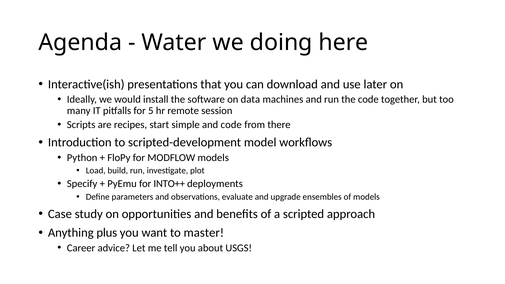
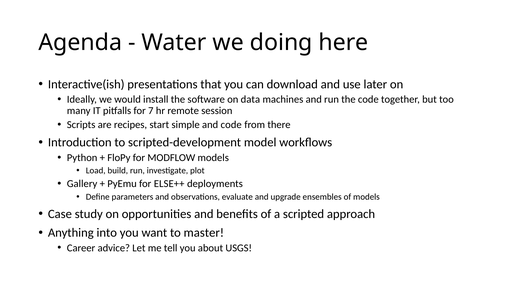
5: 5 -> 7 (151, 111)
Specify: Specify -> Gallery (82, 184)
INTO++: INTO++ -> ELSE++ (169, 184)
plus: plus -> into (107, 233)
